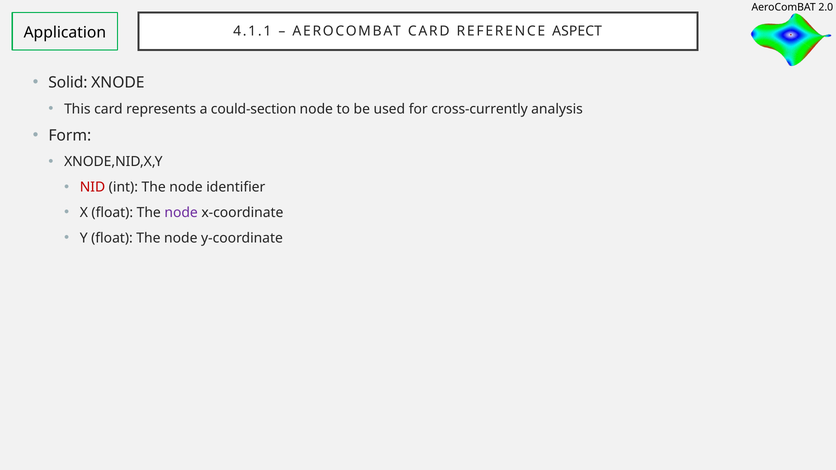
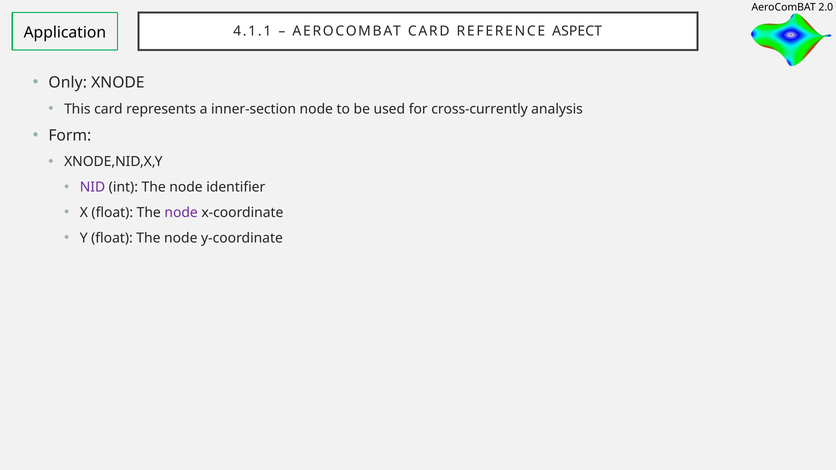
Solid: Solid -> Only (68, 83)
could-section: could-section -> inner-section (254, 109)
NID colour: red -> purple (93, 187)
